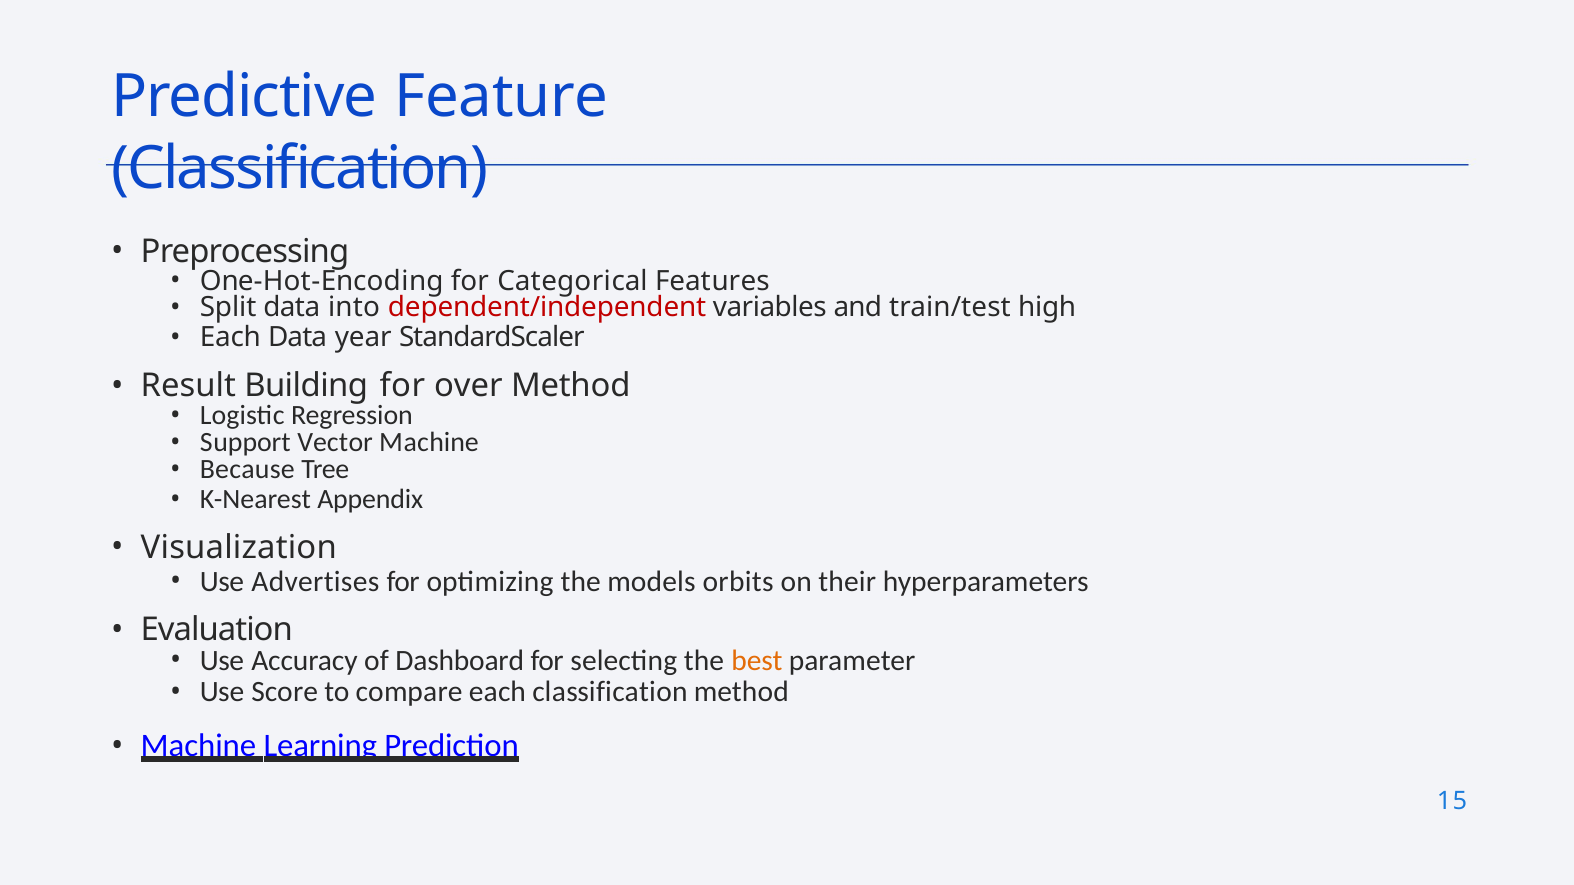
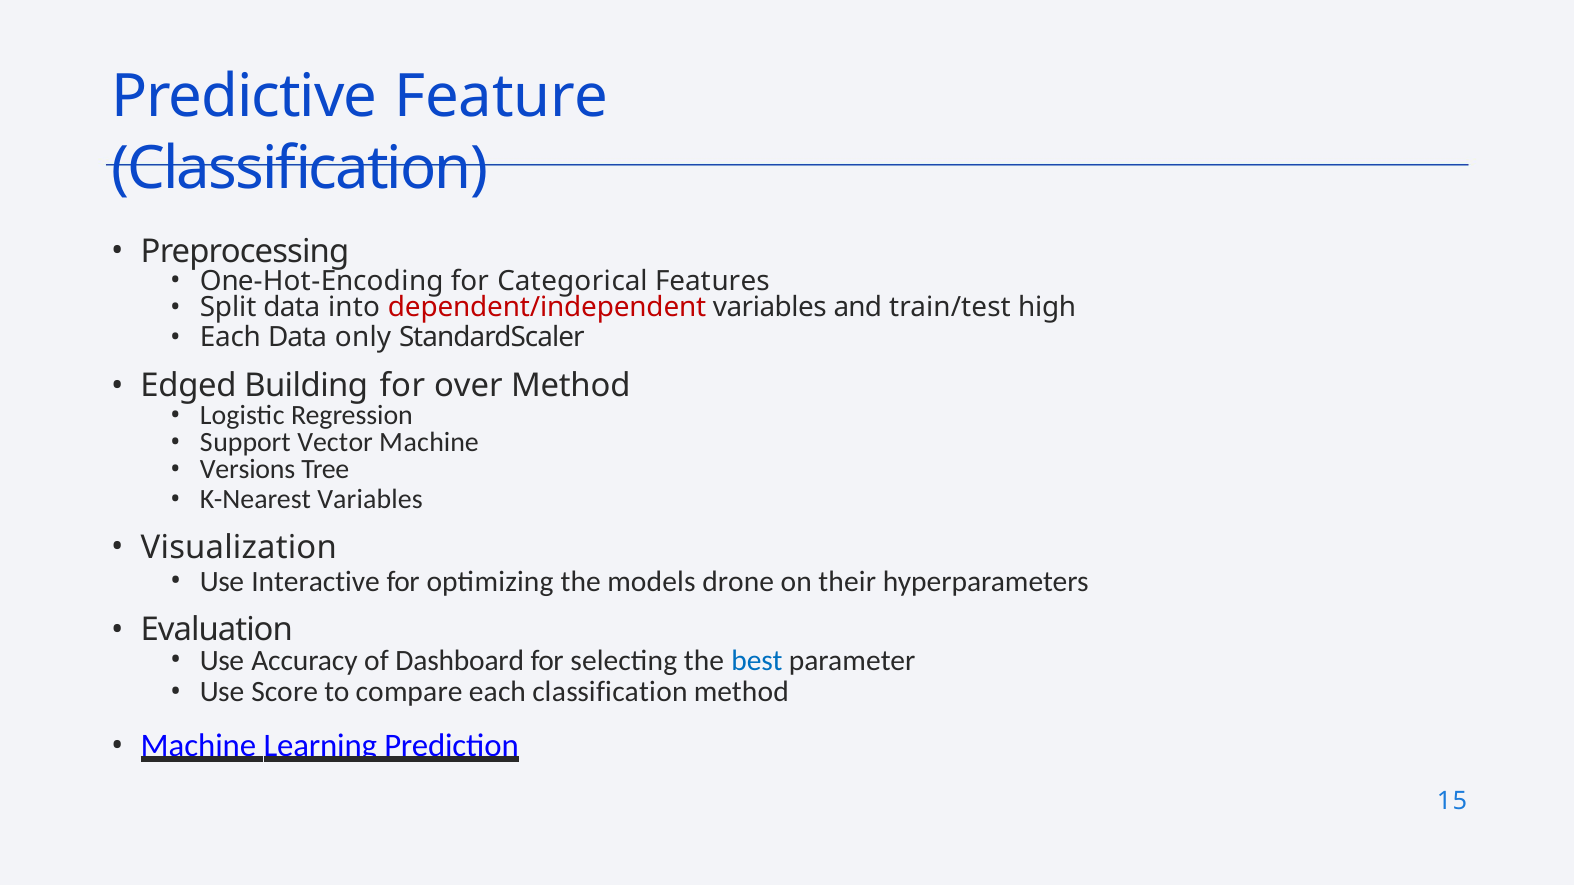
year: year -> only (363, 337)
Result: Result -> Edged (188, 386)
Because: Because -> Versions (248, 469)
K-Nearest Appendix: Appendix -> Variables (370, 500)
Advertises: Advertises -> Interactive (316, 582)
orbits: orbits -> drone (738, 582)
best colour: orange -> blue (757, 661)
